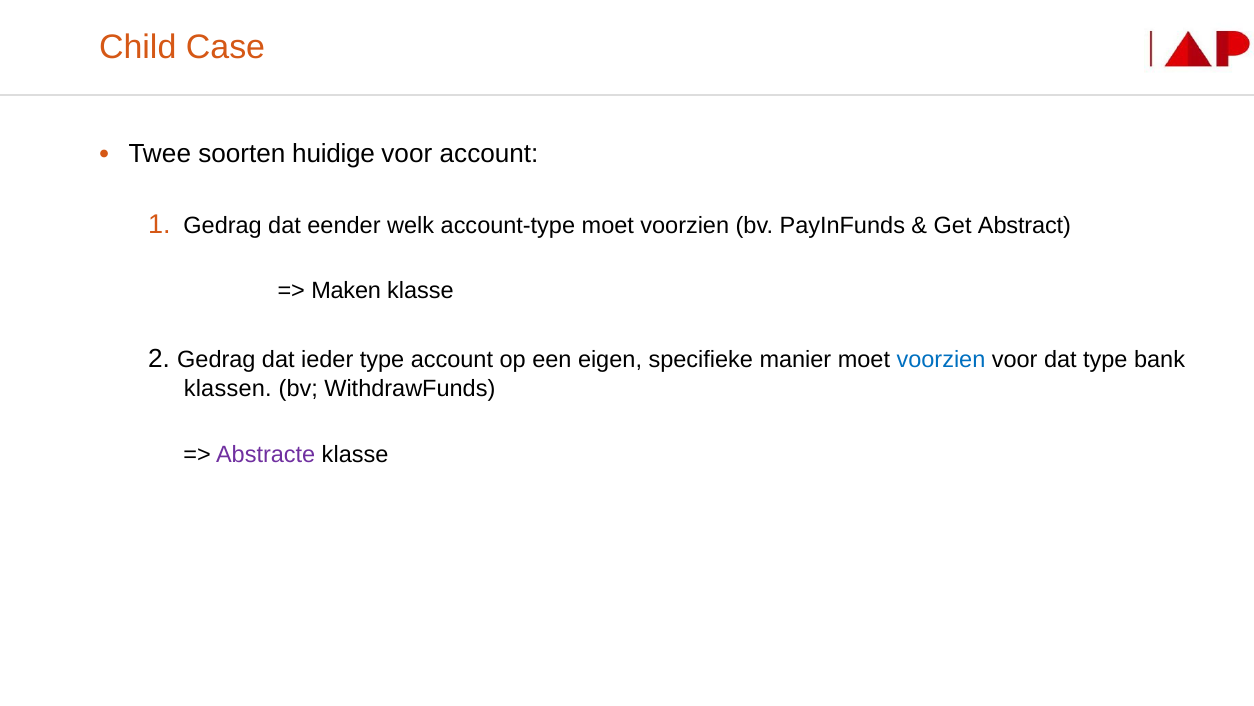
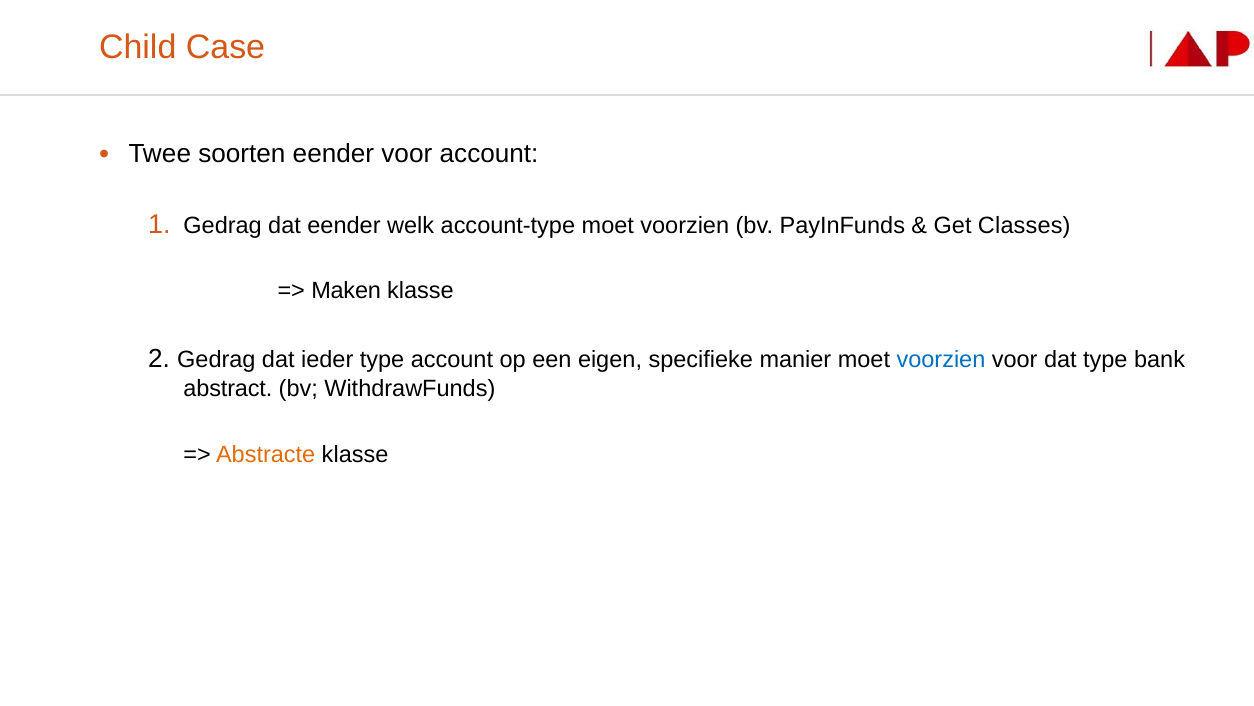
soorten huidige: huidige -> eender (333, 154)
Abstract: Abstract -> Classes (1024, 225)
klassen: klassen -> abstract (228, 389)
Abstracte colour: purple -> orange (266, 454)
